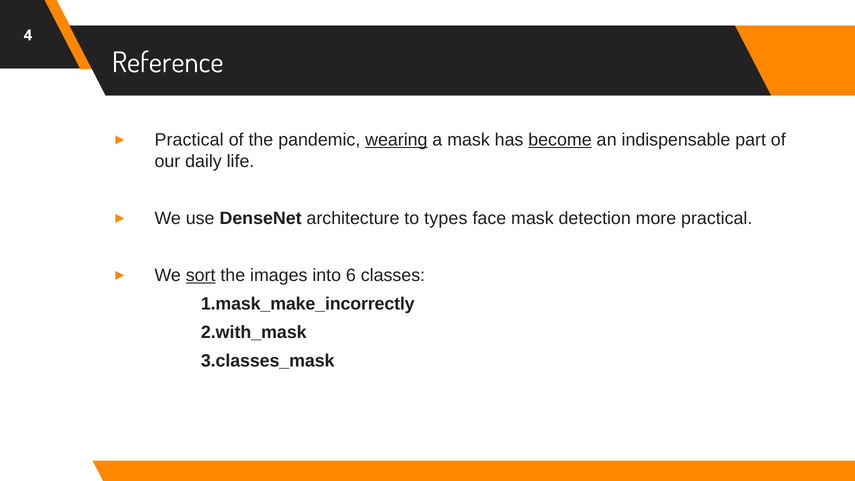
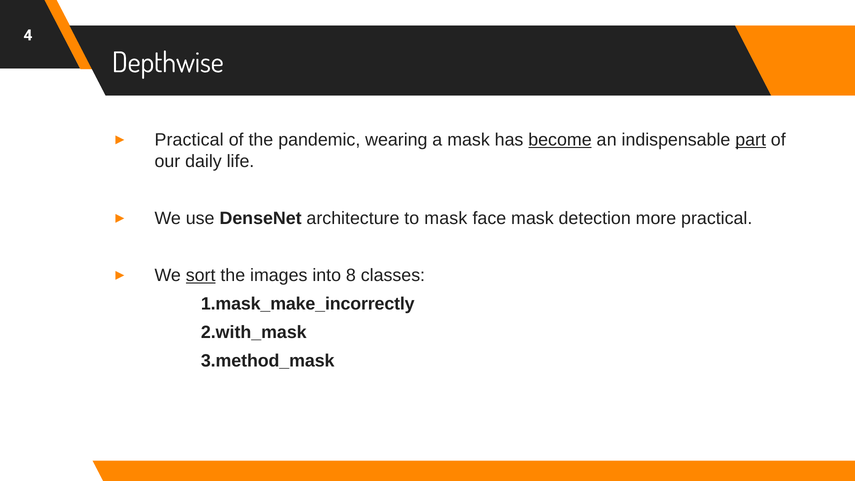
Reference: Reference -> Depthwise (168, 63)
wearing underline: present -> none (396, 140)
part underline: none -> present (751, 140)
to types: types -> mask (446, 218)
6: 6 -> 8 (351, 275)
3.classes_mask: 3.classes_mask -> 3.method_mask (268, 361)
